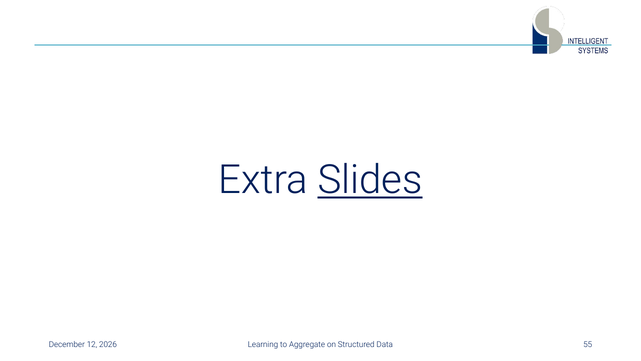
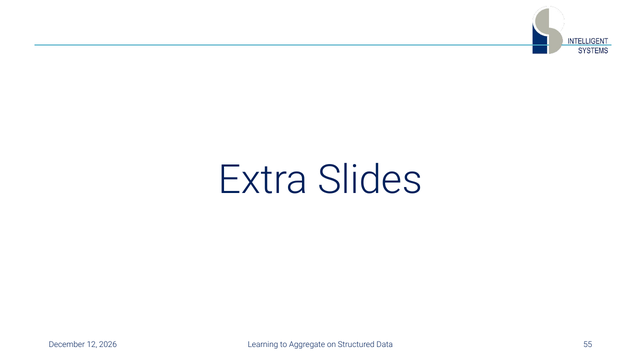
Slides underline: present -> none (370, 180)
